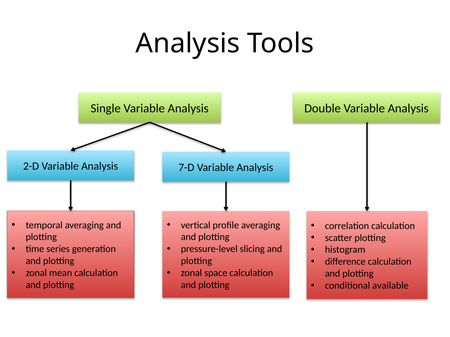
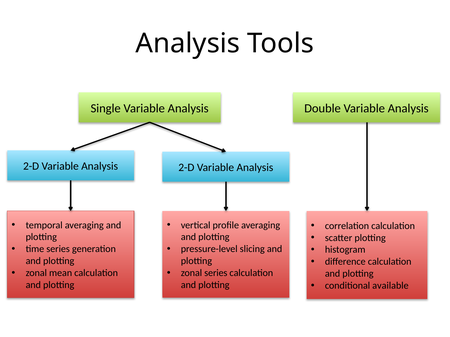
Analysis 7-D: 7-D -> 2-D (186, 168)
zonal space: space -> series (216, 273)
